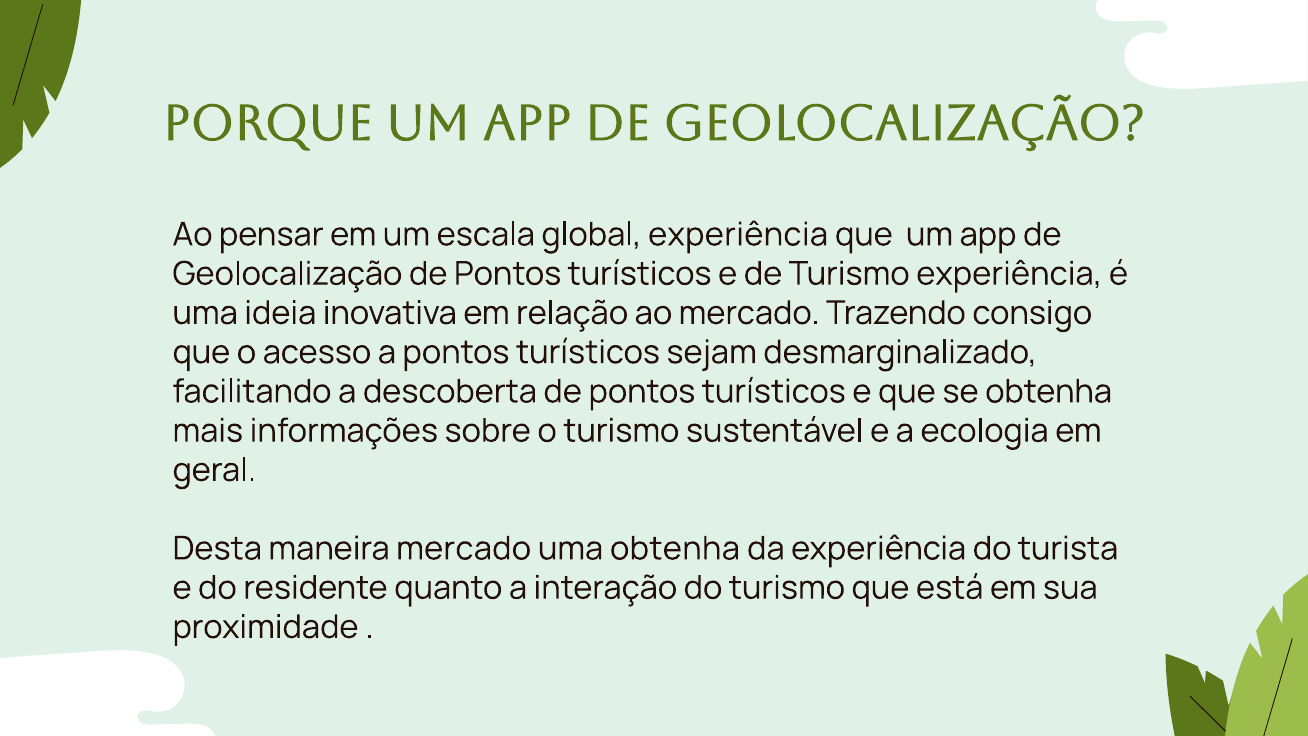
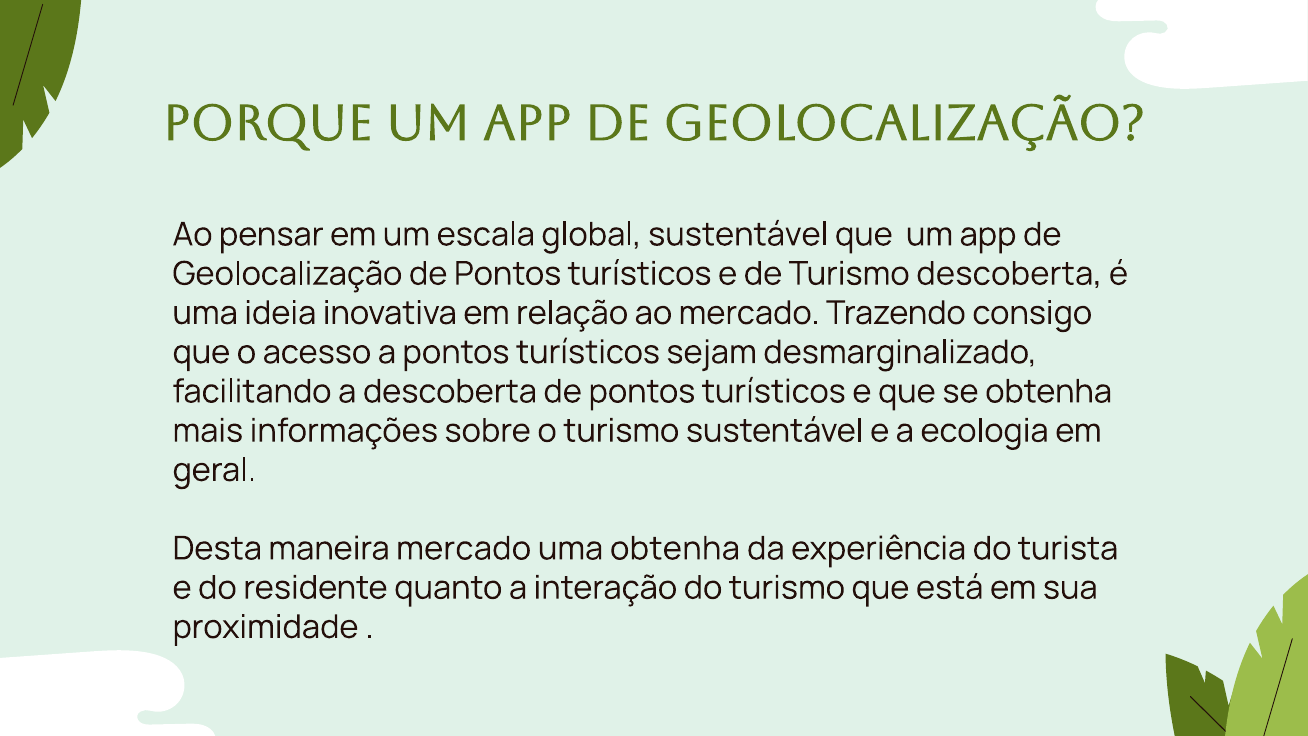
global experiência: experiência -> sustentável (738, 235)
Turismo experiência: experiência -> descoberta (1009, 274)
